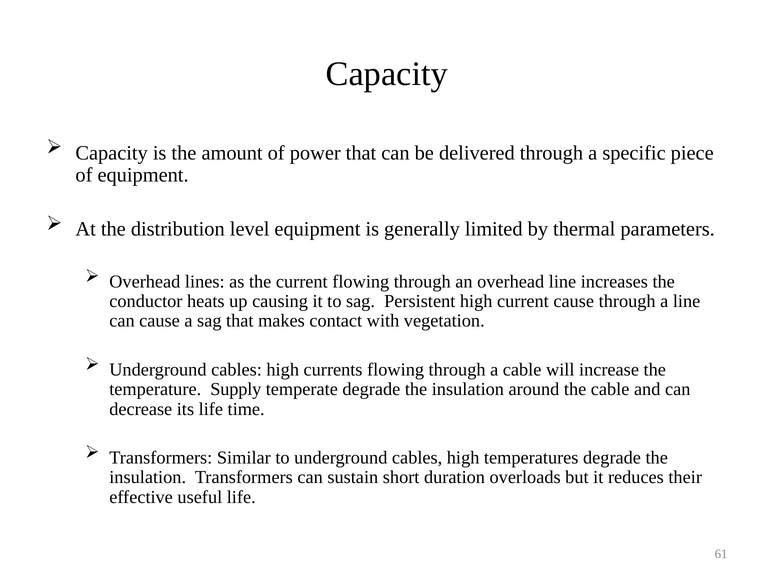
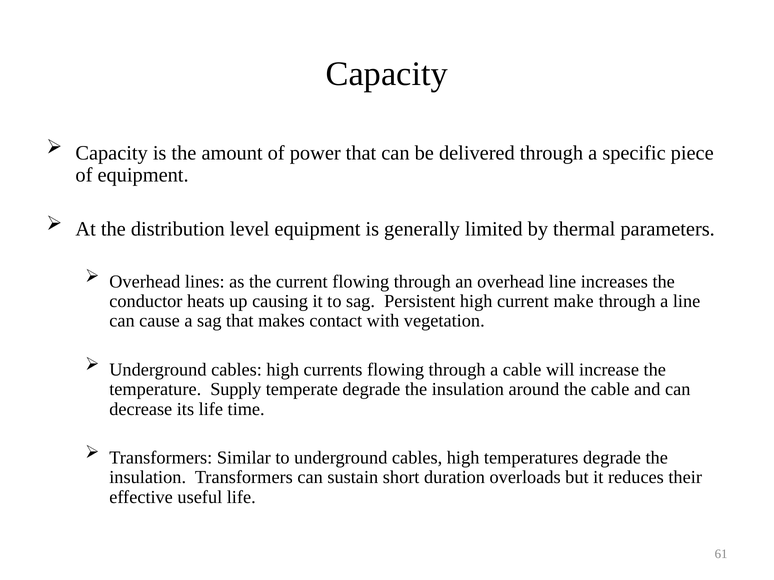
current cause: cause -> make (574, 301)
